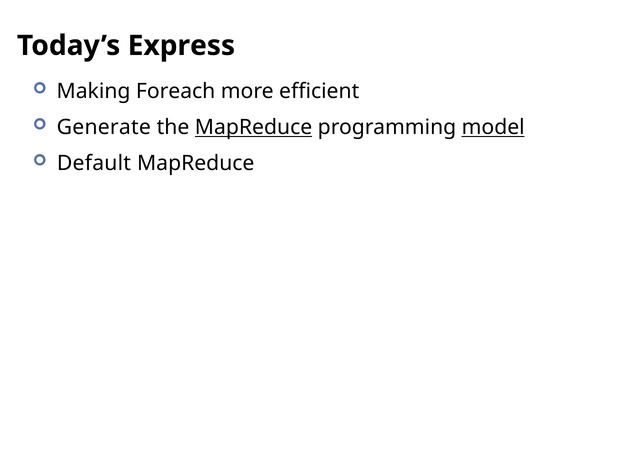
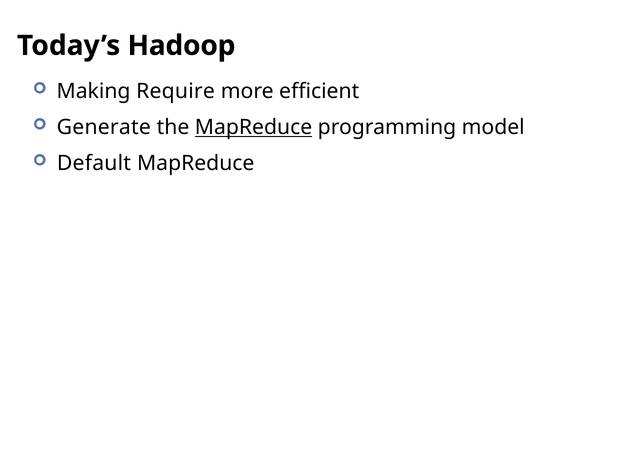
Express: Express -> Hadoop (181, 46)
Foreach: Foreach -> Require (176, 91)
model underline: present -> none (493, 127)
